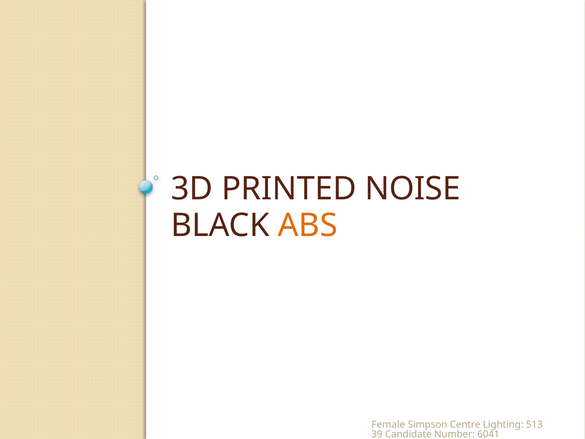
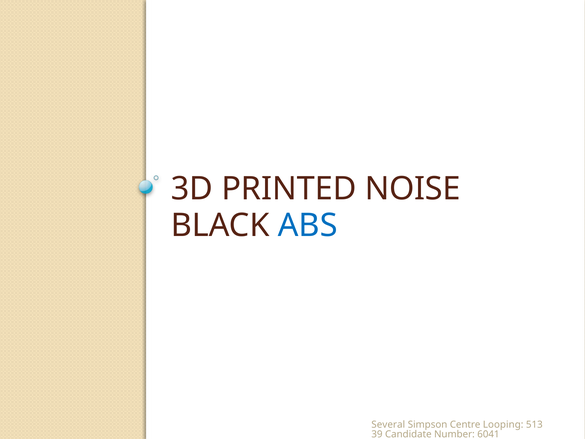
ABS colour: orange -> blue (308, 225)
Female: Female -> Several (388, 424)
Lighting: Lighting -> Looping (503, 424)
